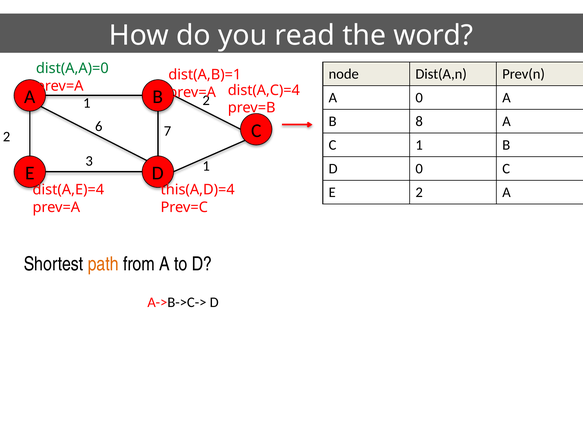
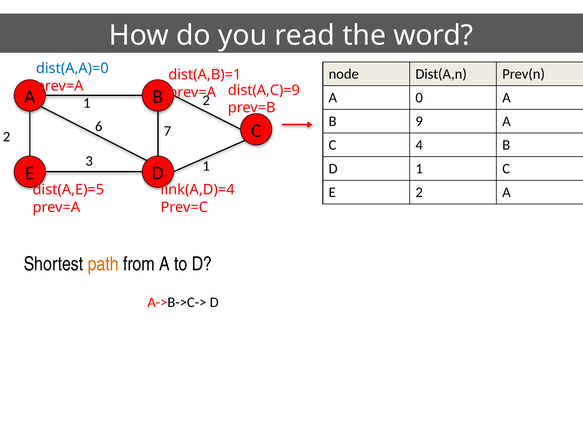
dist(A,A)=0 colour: green -> blue (72, 68)
dist(A,C)=4: dist(A,C)=4 -> dist(A,C)=9 (264, 90)
8: 8 -> 9 (419, 121)
1: 1 -> 4 (419, 145)
D 0: 0 -> 1 (419, 169)
this(A,D)=4: this(A,D)=4 -> link(A,D)=4 (198, 189)
dist(A,E)=4: dist(A,E)=4 -> dist(A,E)=5 (68, 189)
